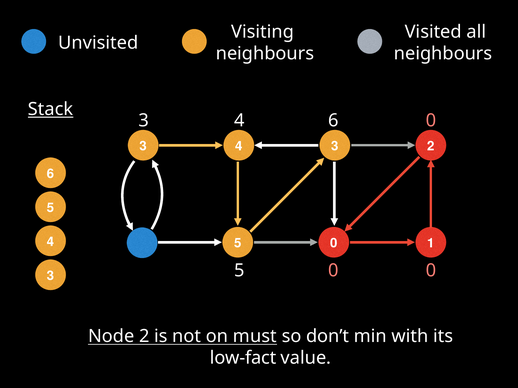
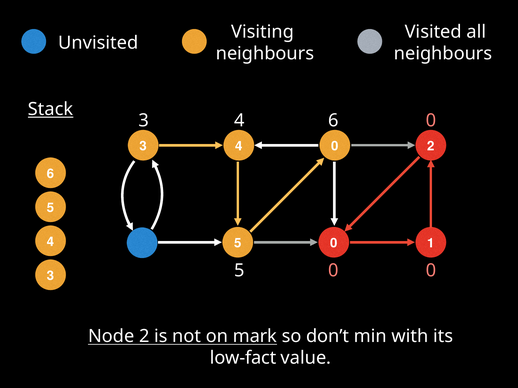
3: 3 -> 0 (335, 146)
must: must -> mark (255, 336)
